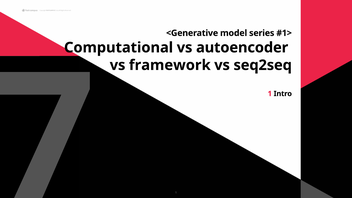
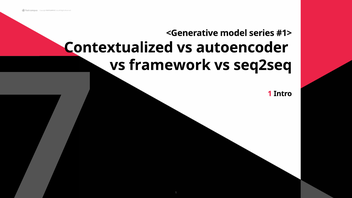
Computational: Computational -> Contextualized (119, 48)
